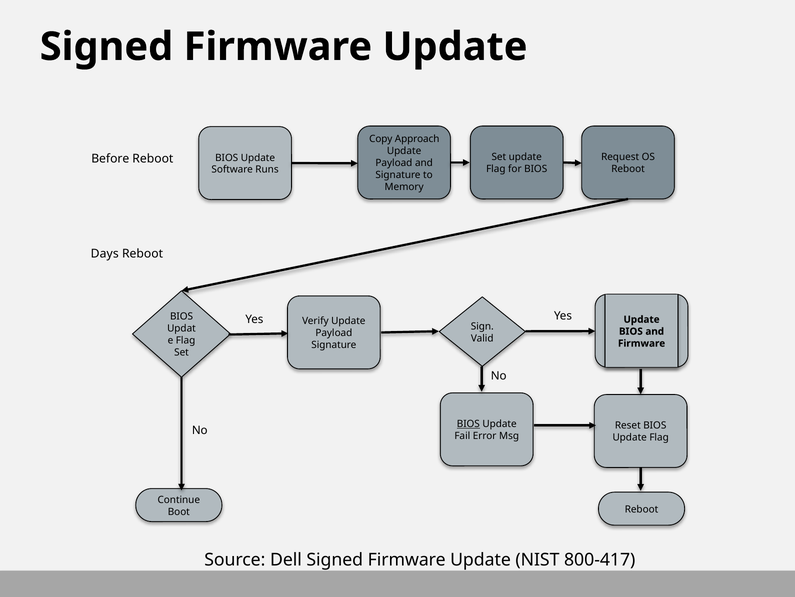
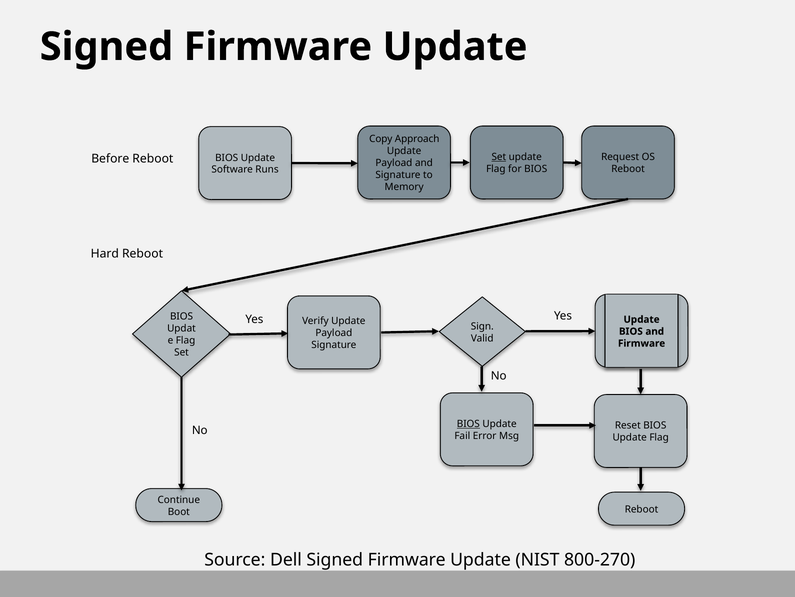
Set underline: none -> present (499, 157)
Days: Days -> Hard (105, 254)
800-417: 800-417 -> 800-270 (600, 559)
